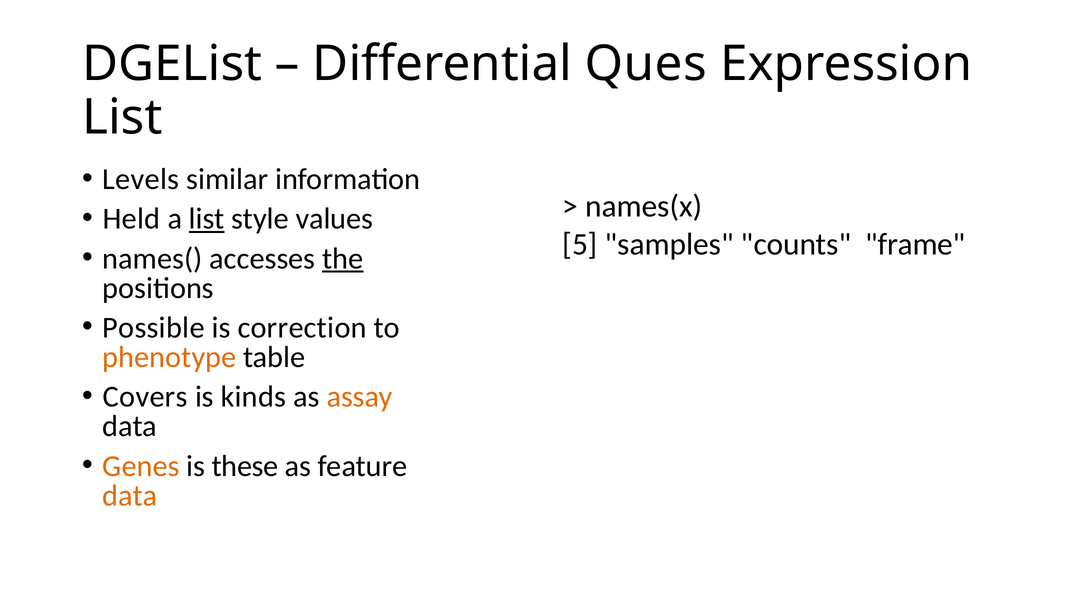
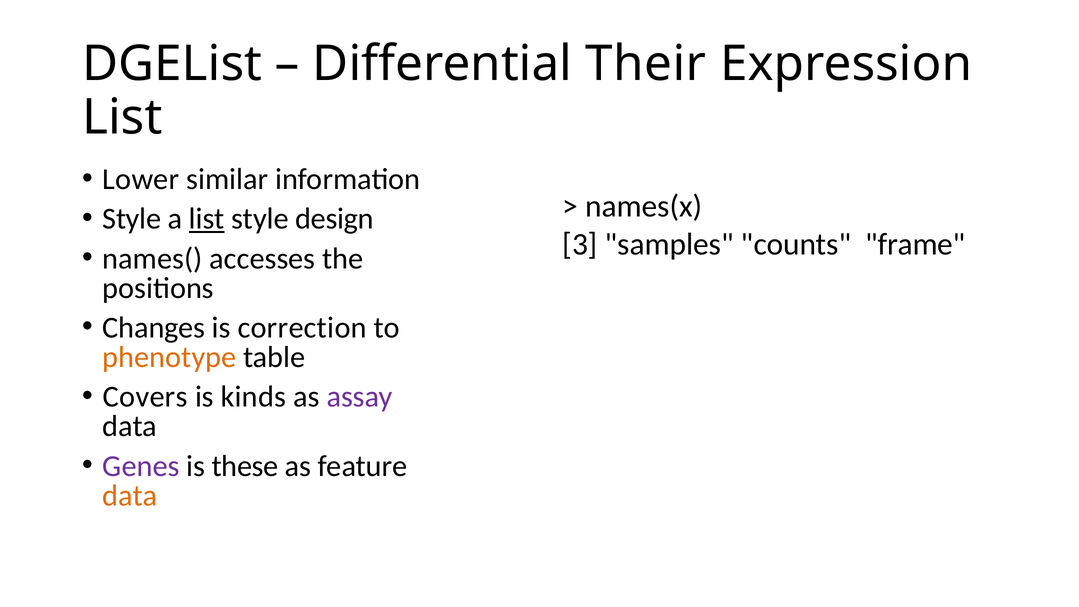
Ques: Ques -> Their (646, 64)
Levels: Levels -> Lower (141, 179)
Held: Held -> Style (132, 219)
values: values -> design (334, 219)
5: 5 -> 3 (580, 244)
the underline: present -> none (343, 258)
Possible: Possible -> Changes (154, 328)
assay colour: orange -> purple (360, 397)
Genes colour: orange -> purple (141, 466)
